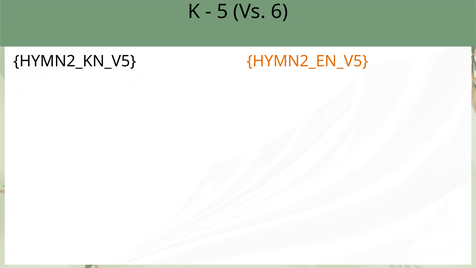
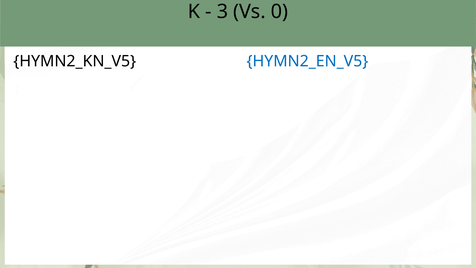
5: 5 -> 3 (222, 12)
6: 6 -> 0 (280, 12)
HYMN2_EN_V5 colour: orange -> blue (307, 61)
